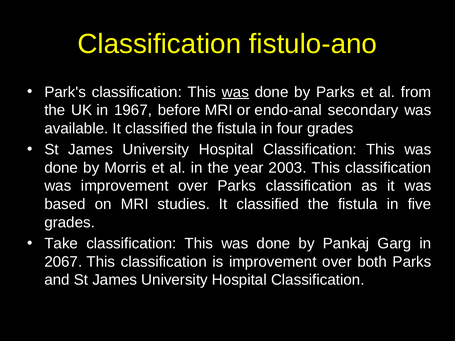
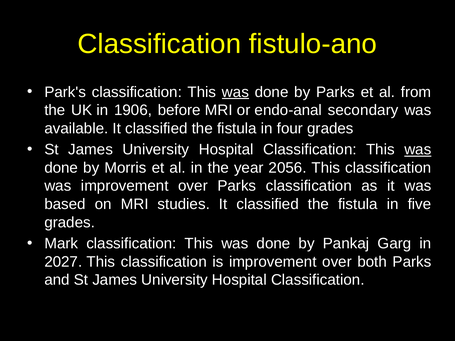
1967: 1967 -> 1906 (133, 110)
was underline: none -> present (418, 150)
2003: 2003 -> 2056 (288, 168)
Take: Take -> Mark (61, 244)
2067: 2067 -> 2027 (63, 262)
